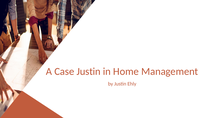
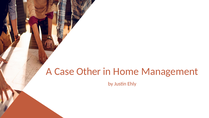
Case Justin: Justin -> Other (89, 71)
